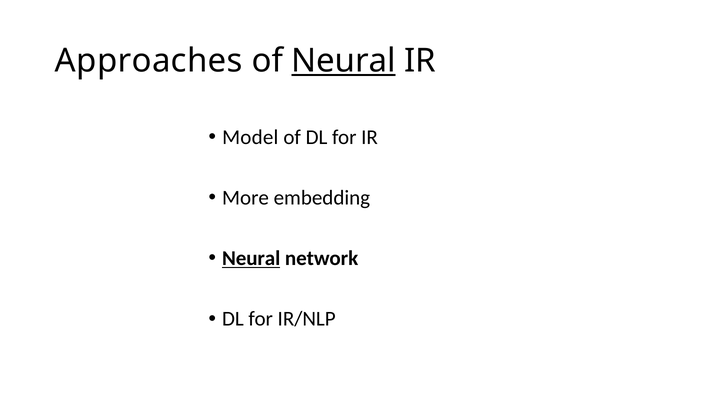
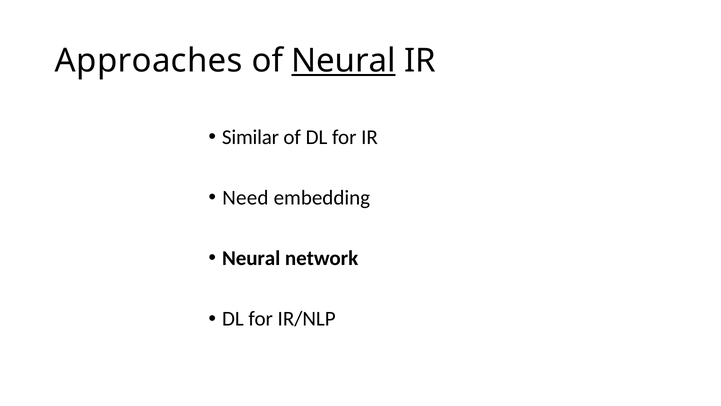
Model: Model -> Similar (250, 137)
More: More -> Need (245, 198)
Neural underline: present -> none (251, 258)
